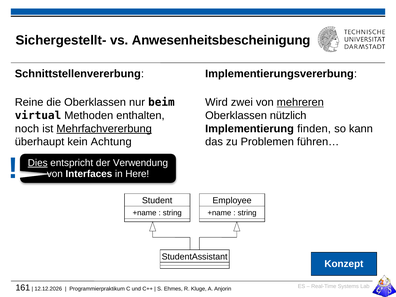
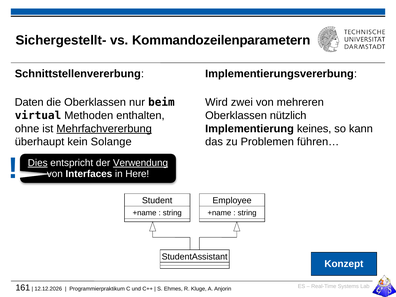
Anwesenheitsbescheinigung: Anwesenheitsbescheinigung -> Kommandozeilenparametern (221, 40)
Reine: Reine -> Daten (29, 102)
mehreren underline: present -> none (300, 102)
noch: noch -> ohne (27, 129)
finden: finden -> keines (314, 129)
Achtung: Achtung -> Solange (111, 142)
Verwendung underline: none -> present (140, 163)
